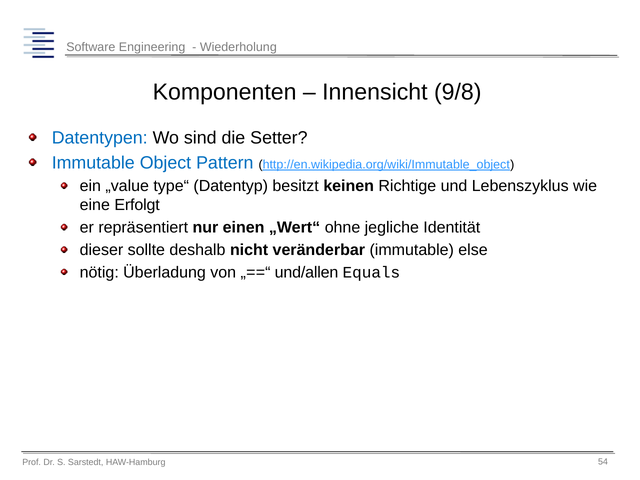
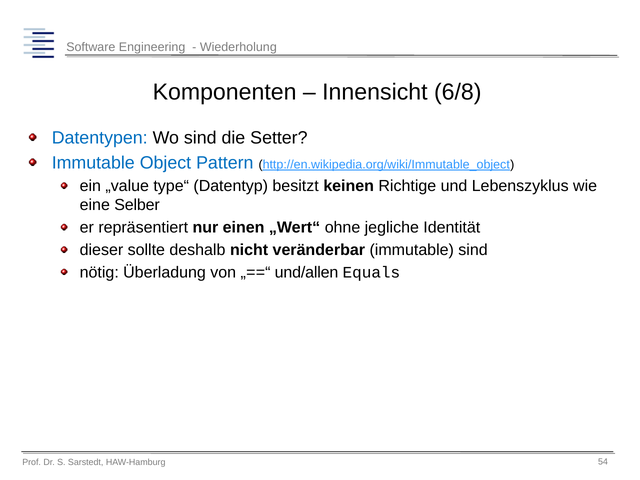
9/8: 9/8 -> 6/8 (458, 92)
Erfolgt: Erfolgt -> Selber (137, 205)
immutable else: else -> sind (473, 250)
